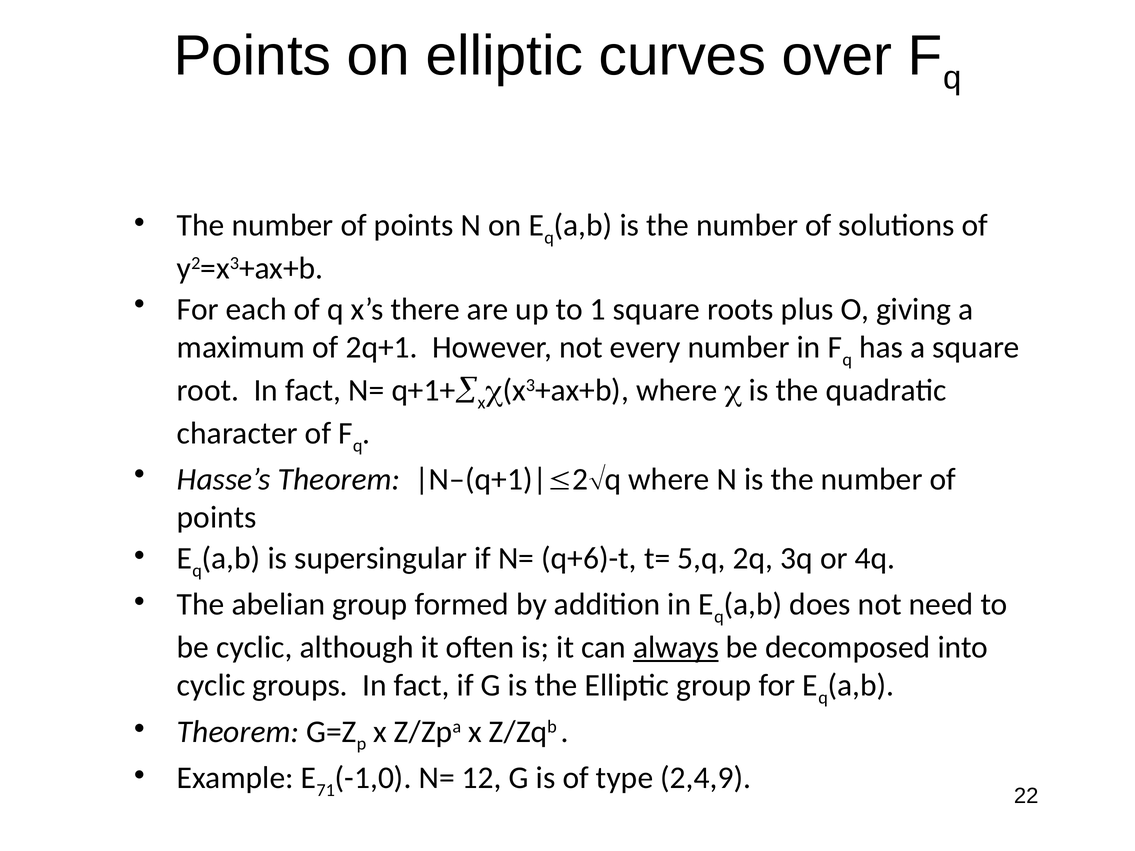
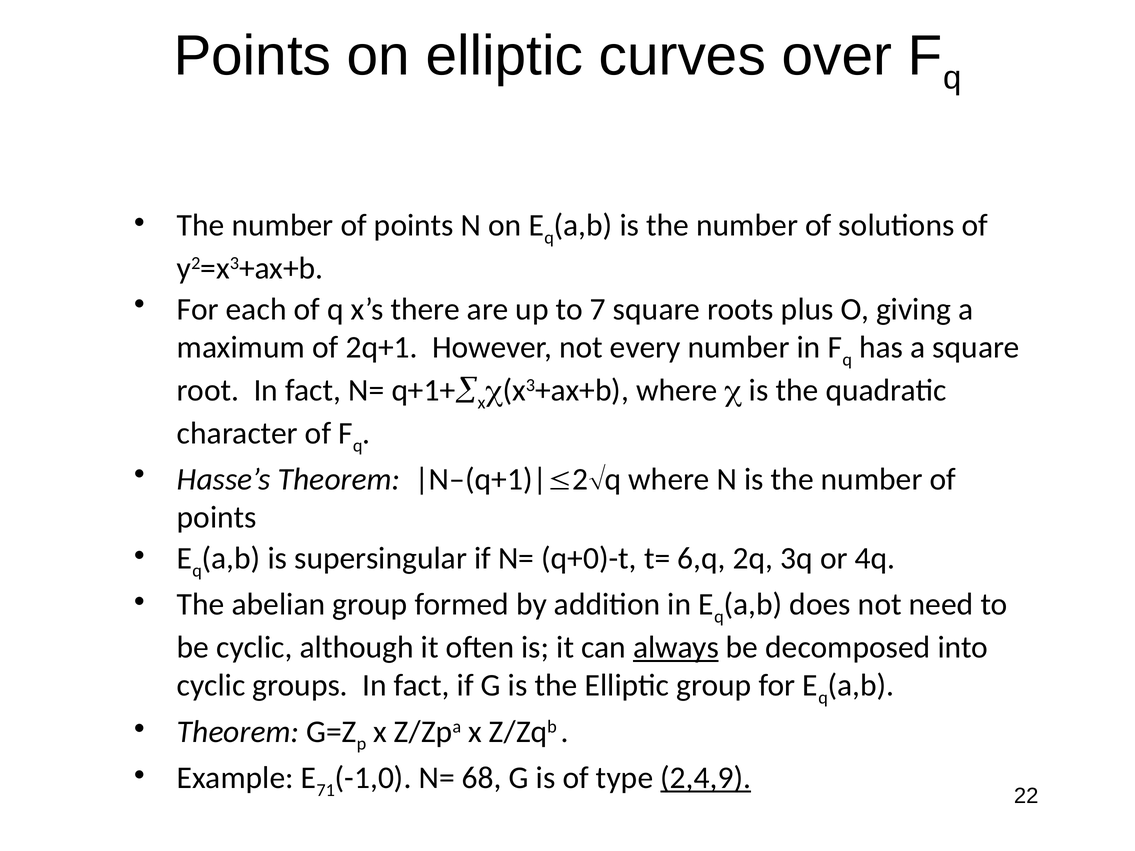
1: 1 -> 7 (598, 310)
q+6)-t: q+6)-t -> q+0)-t (589, 559)
5,q: 5,q -> 6,q (702, 559)
12: 12 -> 68 (482, 778)
2,4,9 underline: none -> present (706, 778)
